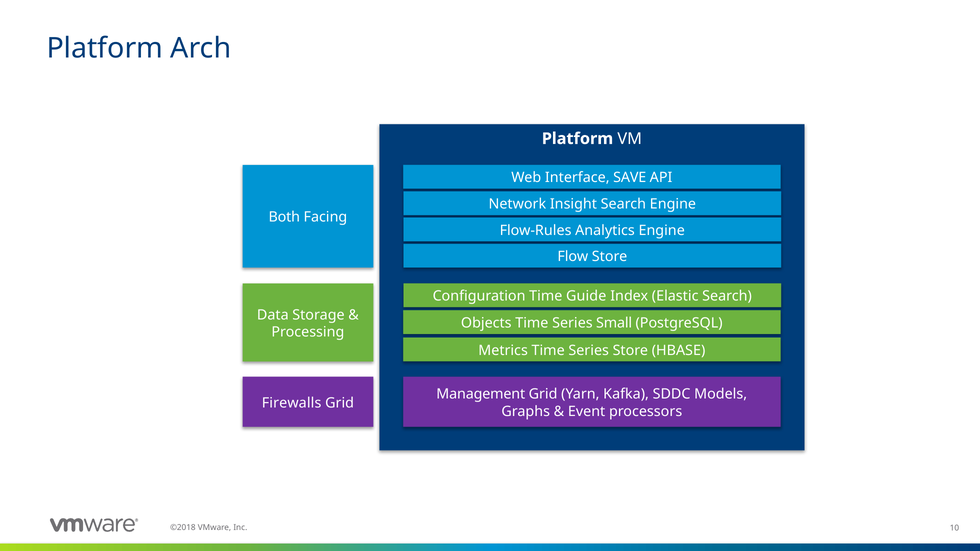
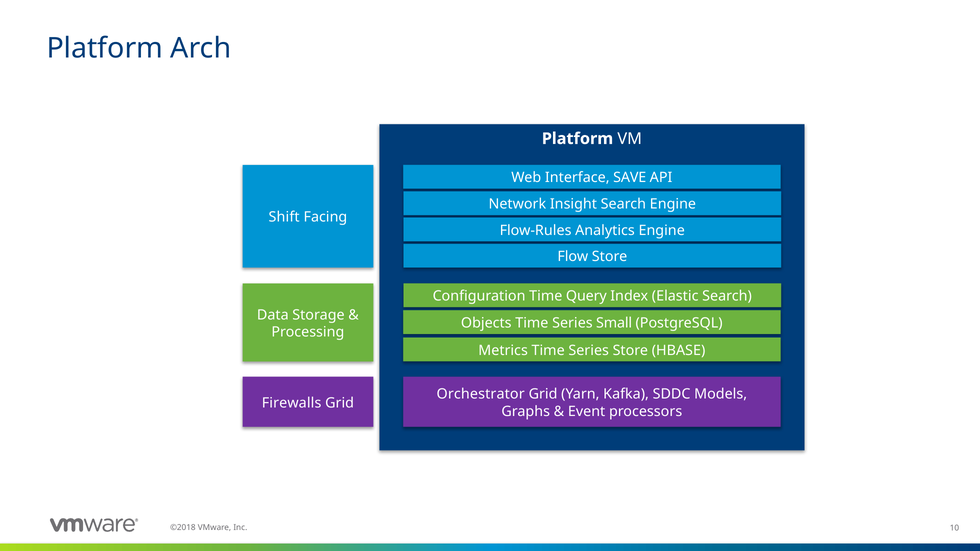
Both: Both -> Shift (284, 217)
Guide: Guide -> Query (586, 296)
Management: Management -> Orchestrator (481, 394)
